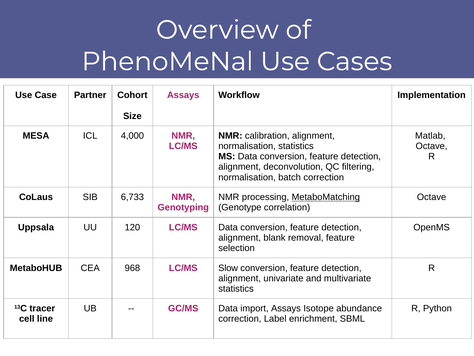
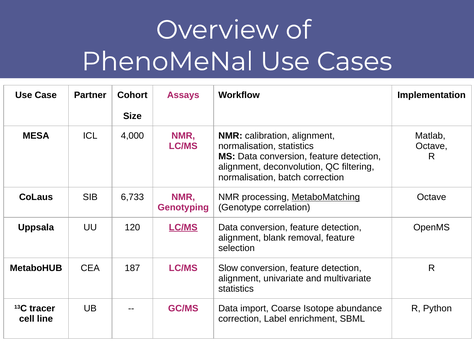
LC/MS underline: none -> present (183, 227)
968: 968 -> 187 (132, 268)
import Assays: Assays -> Coarse (286, 308)
